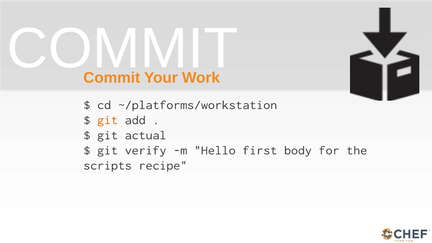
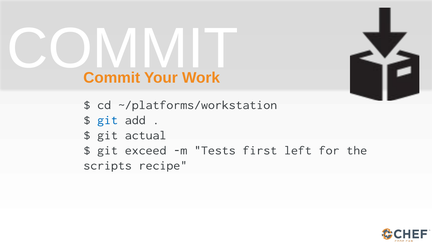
git colour: orange -> blue (108, 120)
verify: verify -> exceed (146, 150)
Hello: Hello -> Tests (215, 150)
body: body -> left (298, 150)
